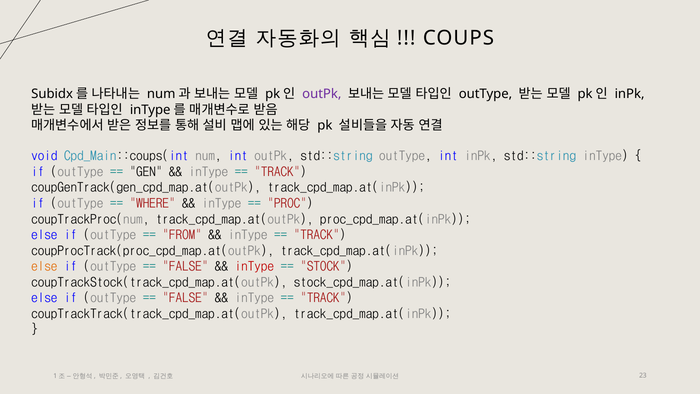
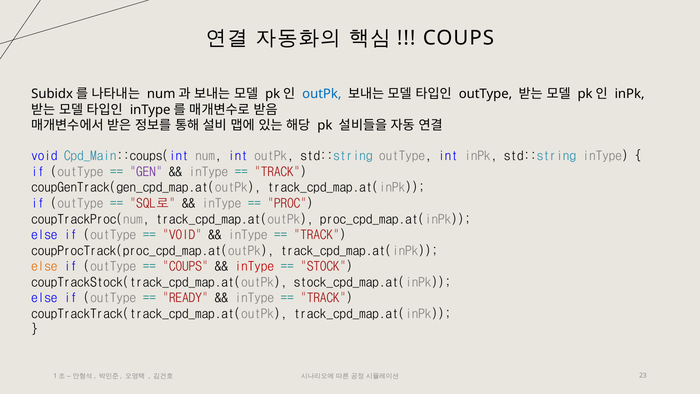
outPk colour: purple -> blue (322, 94)
GEN colour: black -> purple (146, 172)
WHERE: WHERE -> SQL로 (153, 203)
FROM: FROM -> VOID (182, 235)
FALSE: FALSE -> COUPS (185, 266)
FALSE: FALSE -> READY (185, 298)
